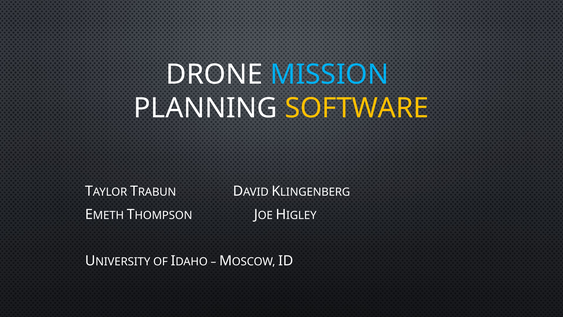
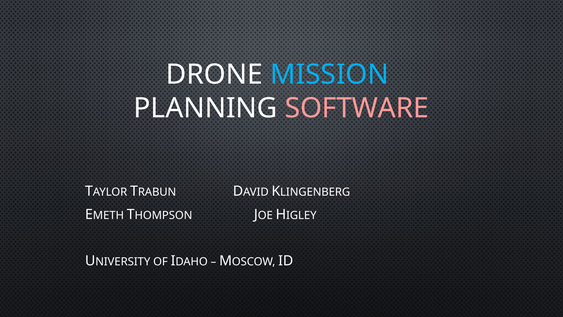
SOFTWARE colour: yellow -> pink (357, 108)
